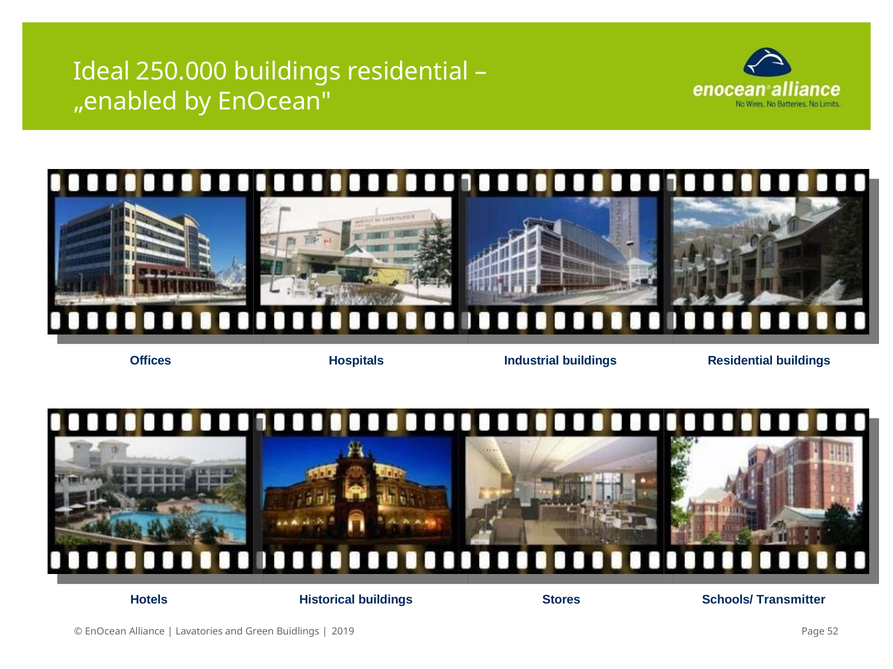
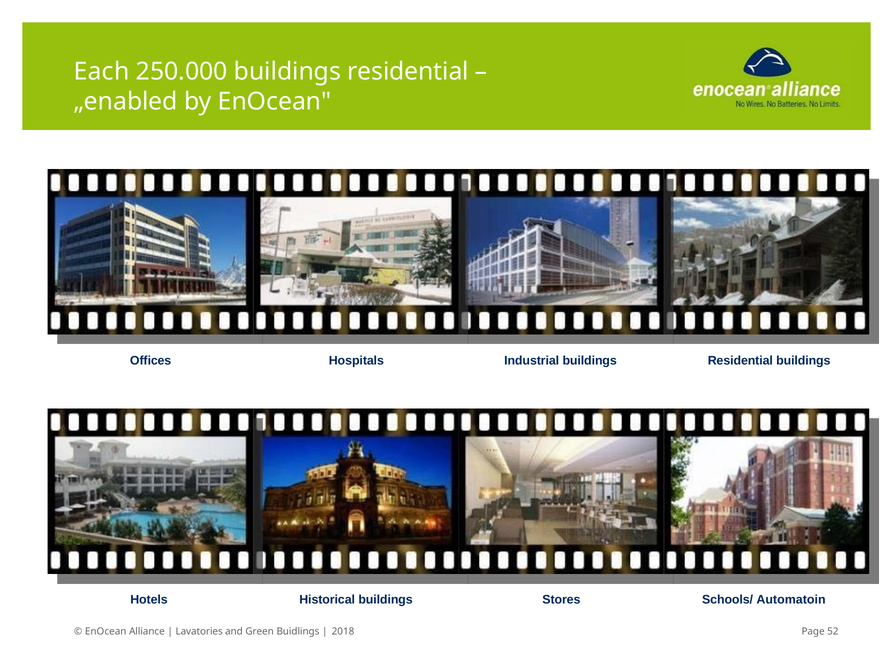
Ideal: Ideal -> Each (102, 72)
Transmitter: Transmitter -> Automatoin (791, 600)
2019: 2019 -> 2018 (343, 632)
